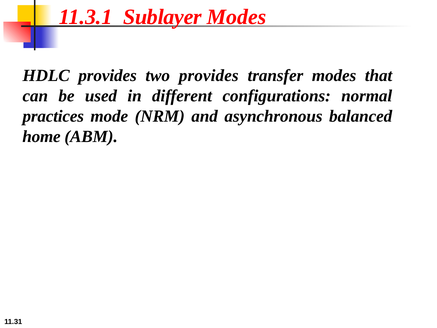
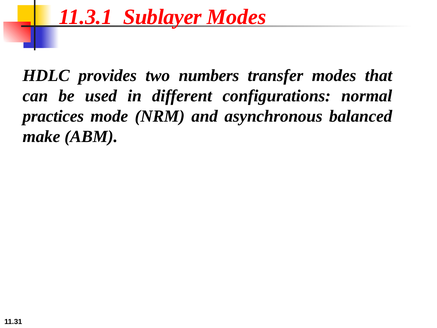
two provides: provides -> numbers (209, 75)
home: home -> make (41, 137)
